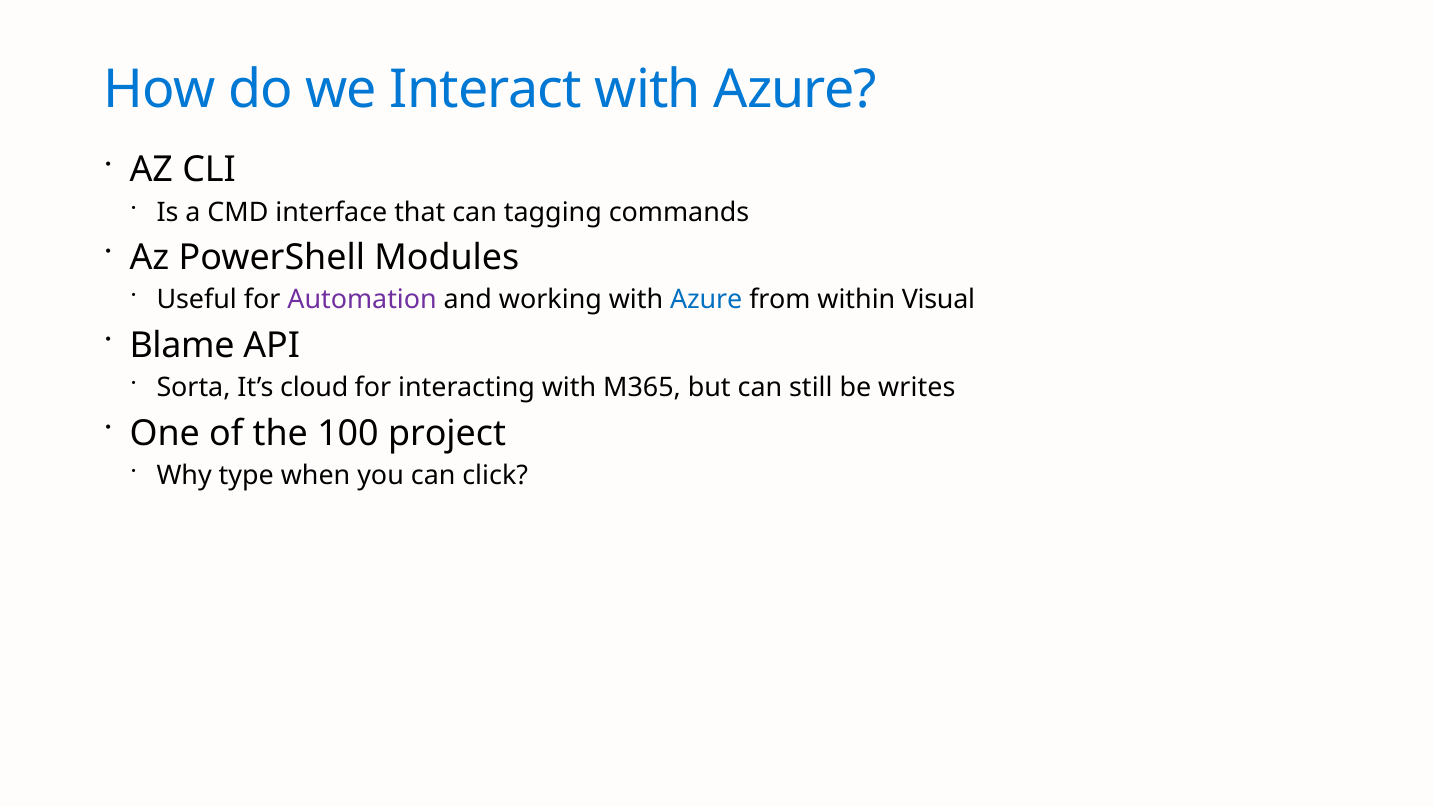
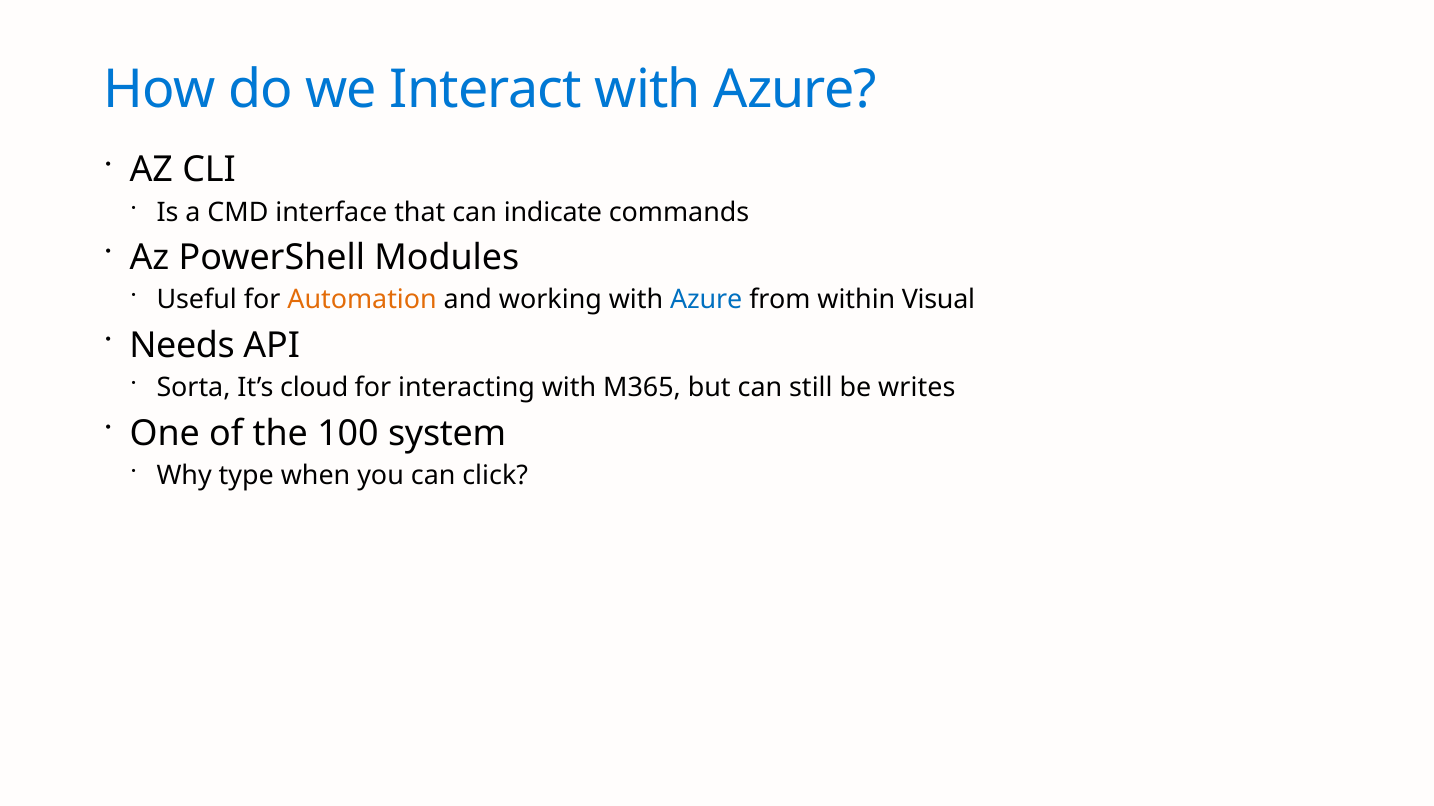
tagging: tagging -> indicate (553, 212)
Automation colour: purple -> orange (362, 300)
Blame: Blame -> Needs (182, 346)
project: project -> system (447, 434)
